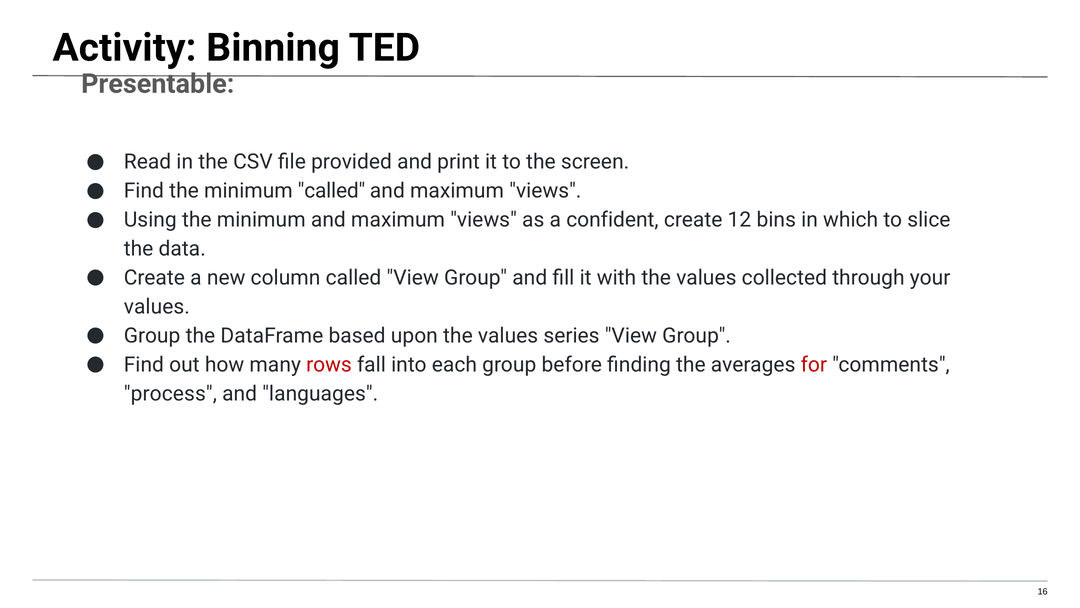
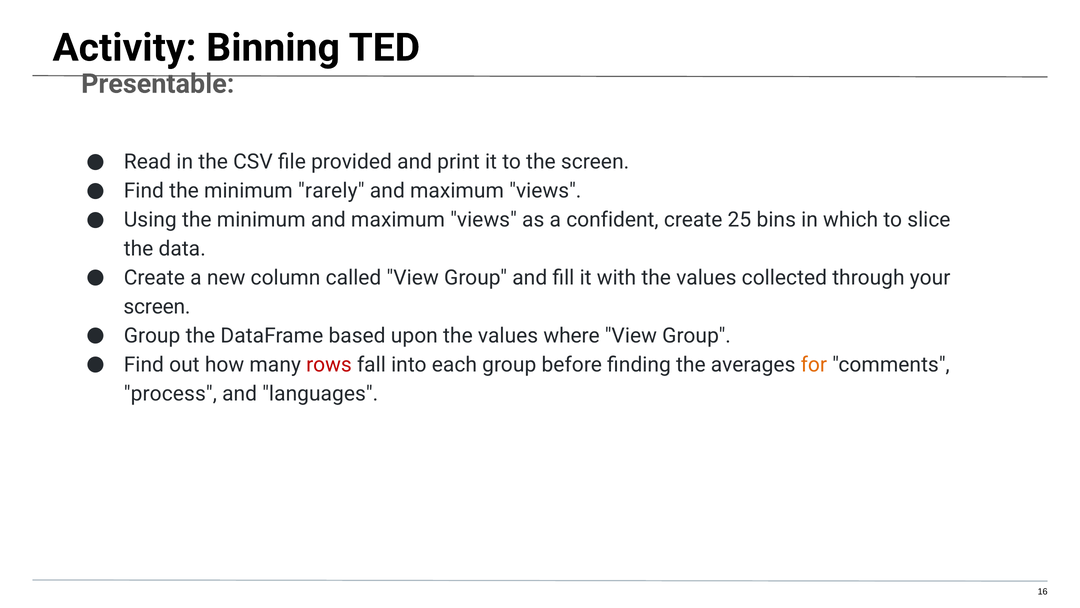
minimum called: called -> rarely (331, 191)
12: 12 -> 25 (739, 220)
values: values -> screen (157, 306)
series: series -> where (572, 335)
for colour: red -> orange (814, 364)
